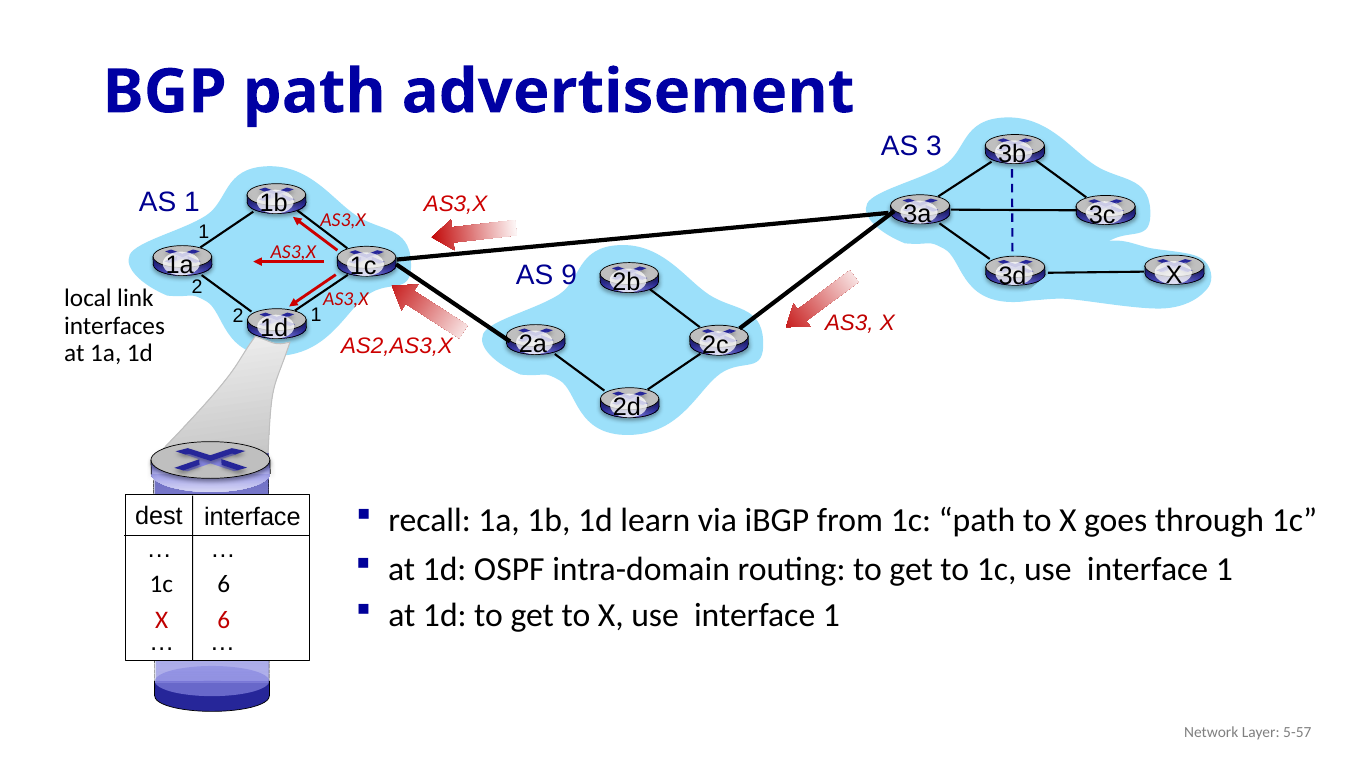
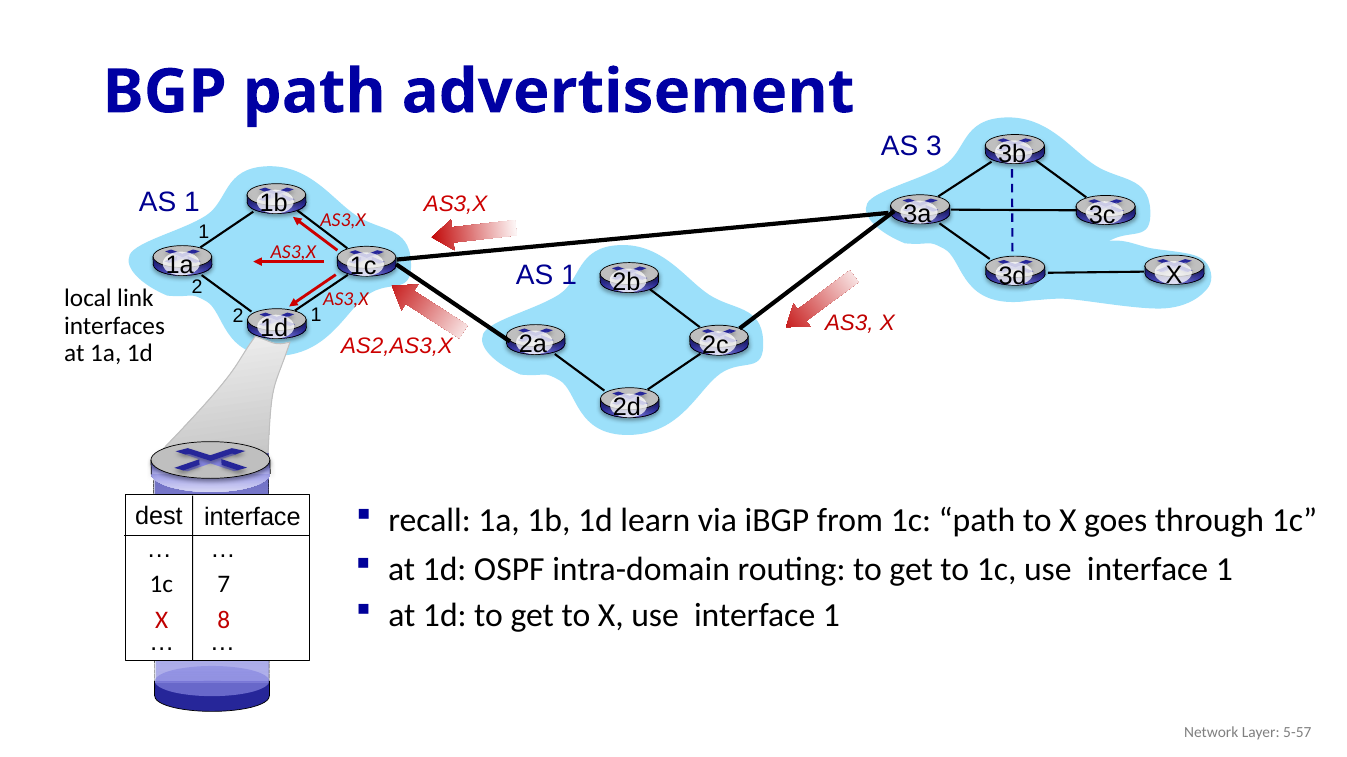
9: 9 -> 1 (569, 276)
1c 6: 6 -> 7 (224, 584)
X 6: 6 -> 8 (224, 621)
